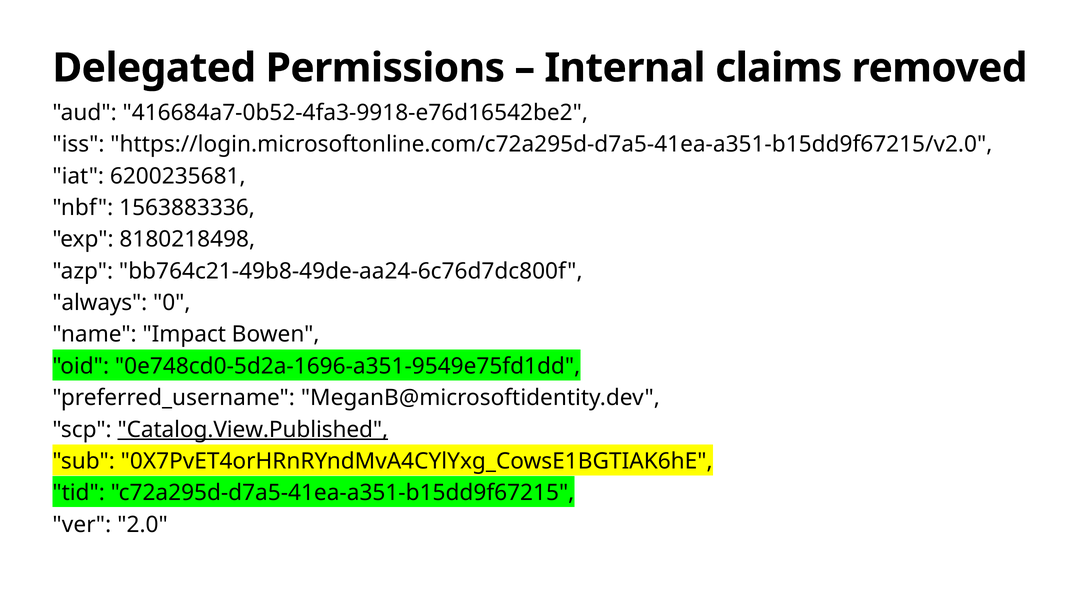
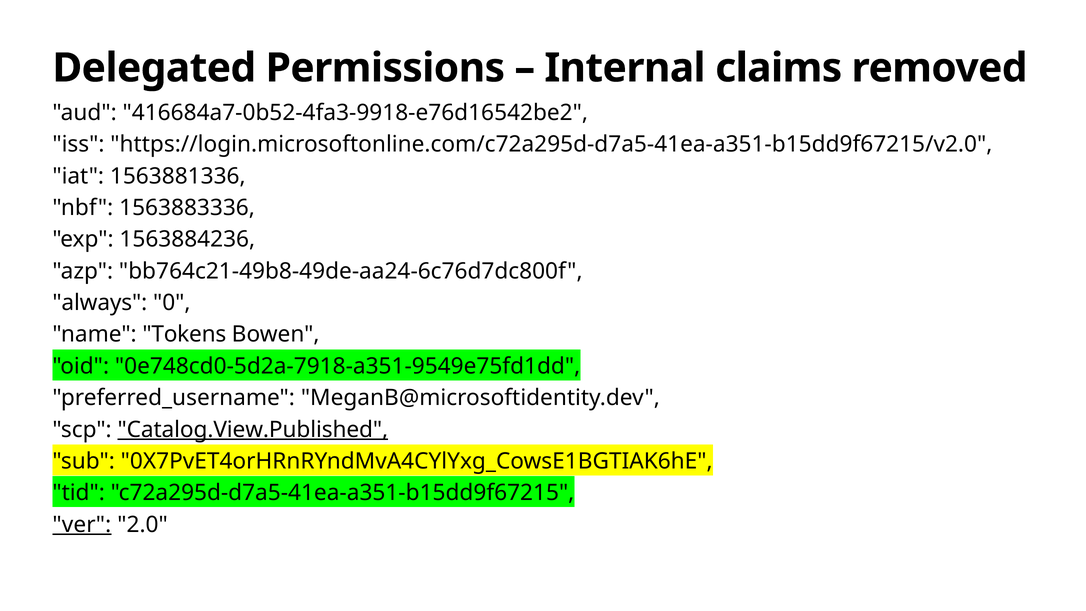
6200235681: 6200235681 -> 1563881336 (178, 176)
8180218498: 8180218498 -> 1563884236 (187, 239)
Impact: Impact -> Tokens (184, 334)
0e748cd0-5d2a-1696-a351-9549e75fd1dd: 0e748cd0-5d2a-1696-a351-9549e75fd1dd -> 0e748cd0-5d2a-7918-a351-9549e75fd1dd (348, 366)
ver underline: none -> present (82, 525)
